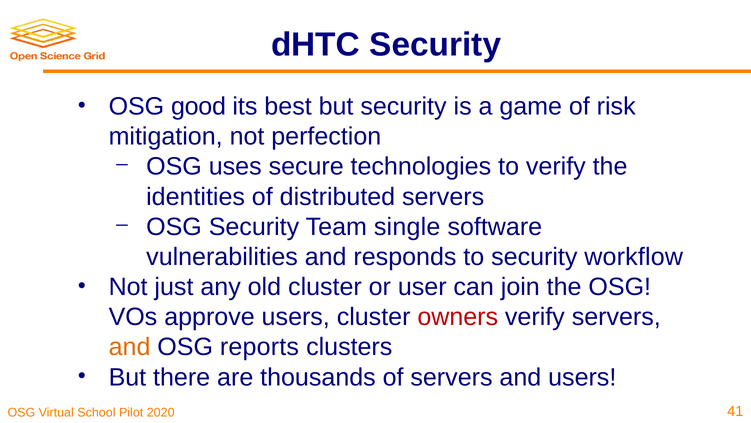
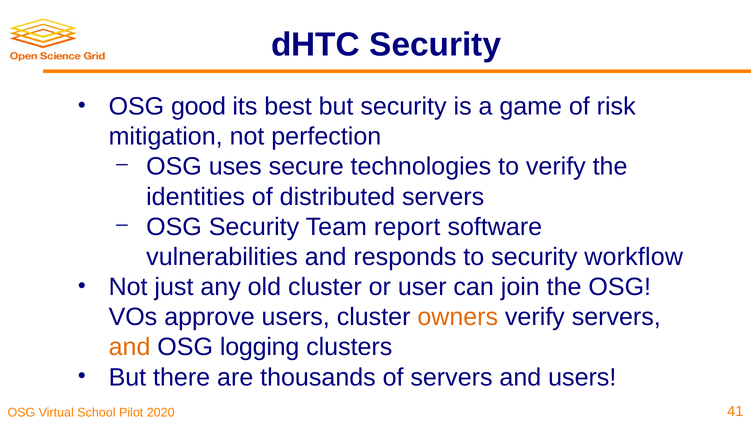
single: single -> report (407, 227)
owners colour: red -> orange (458, 317)
reports: reports -> logging (260, 347)
